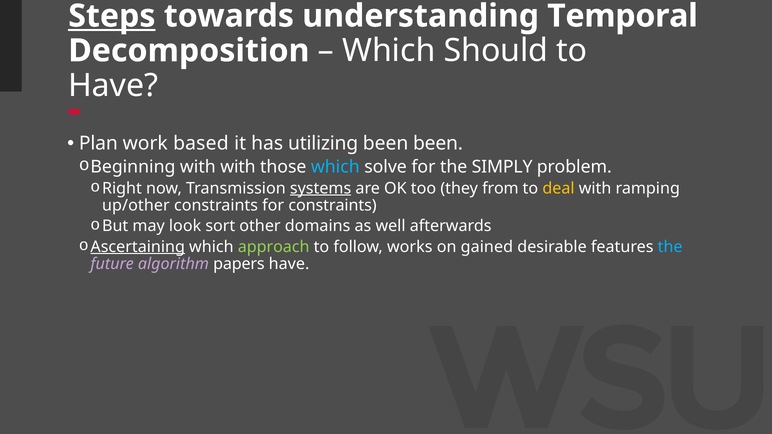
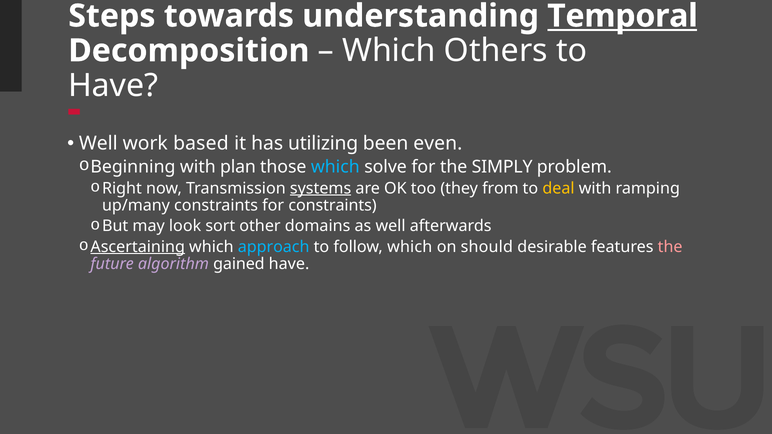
Steps underline: present -> none (112, 16)
Temporal underline: none -> present (622, 16)
Should: Should -> Others (496, 51)
Plan: Plan -> Well (98, 144)
been been: been -> even (438, 144)
with with: with -> plan (238, 167)
up/other: up/other -> up/many (136, 206)
approach colour: light green -> light blue (274, 247)
follow works: works -> which (410, 247)
gained: gained -> should (487, 247)
the colour: light blue -> pink (670, 247)
papers: papers -> gained (239, 264)
